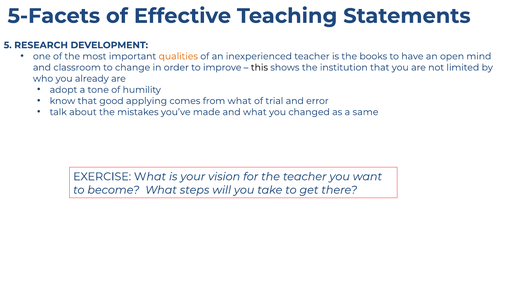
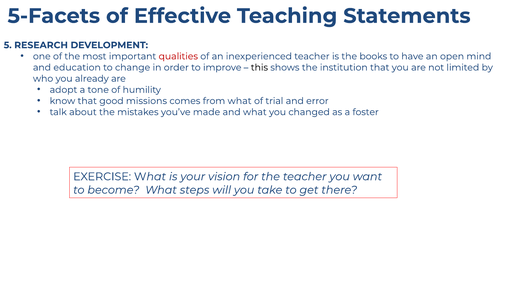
qualities colour: orange -> red (178, 56)
classroom: classroom -> education (77, 67)
applying: applying -> missions (146, 101)
same: same -> foster (366, 112)
